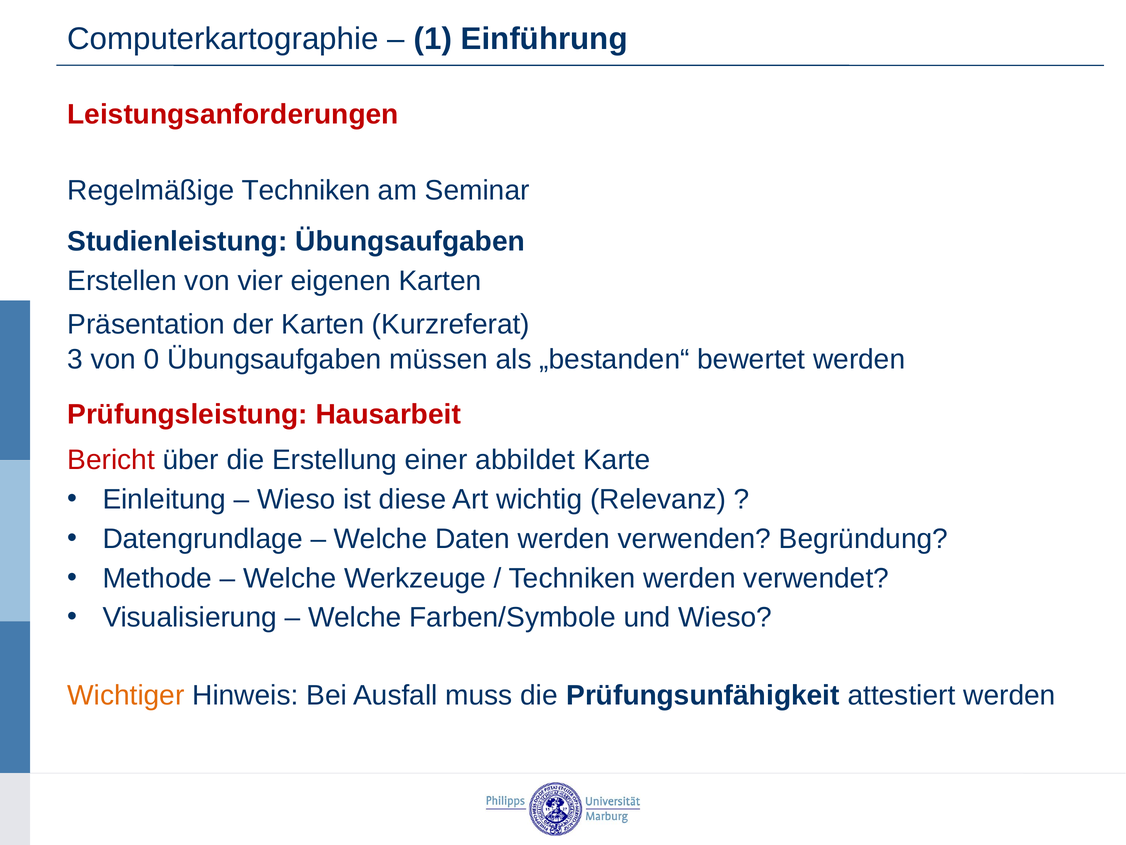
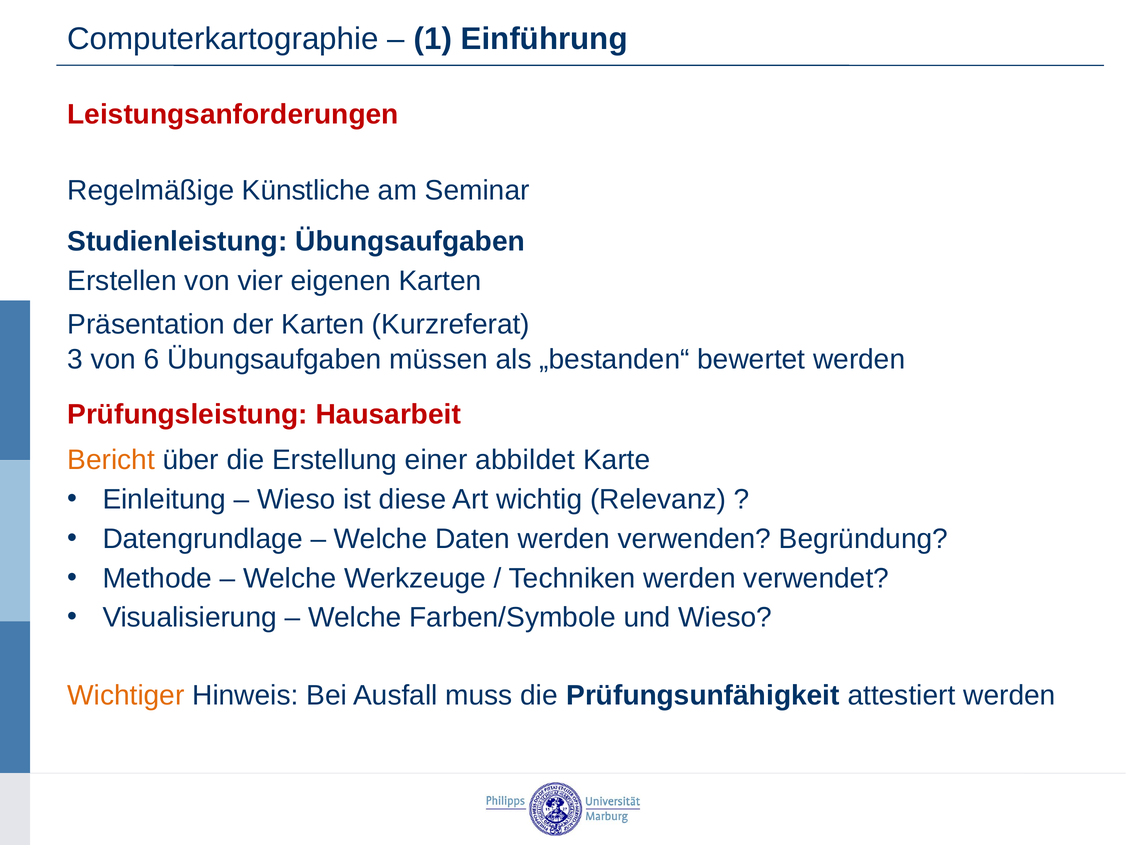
Regelmäßige Techniken: Techniken -> Künstliche (306, 190)
0: 0 -> 6 (152, 359)
Bericht colour: red -> orange (111, 460)
